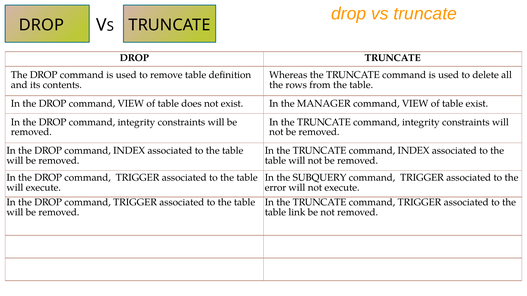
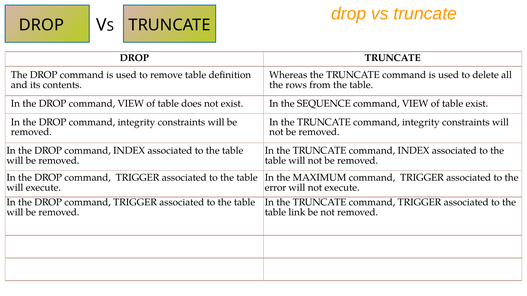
MANAGER: MANAGER -> SEQUENCE (324, 104)
SUBQUERY: SUBQUERY -> MAXIMUM (320, 178)
